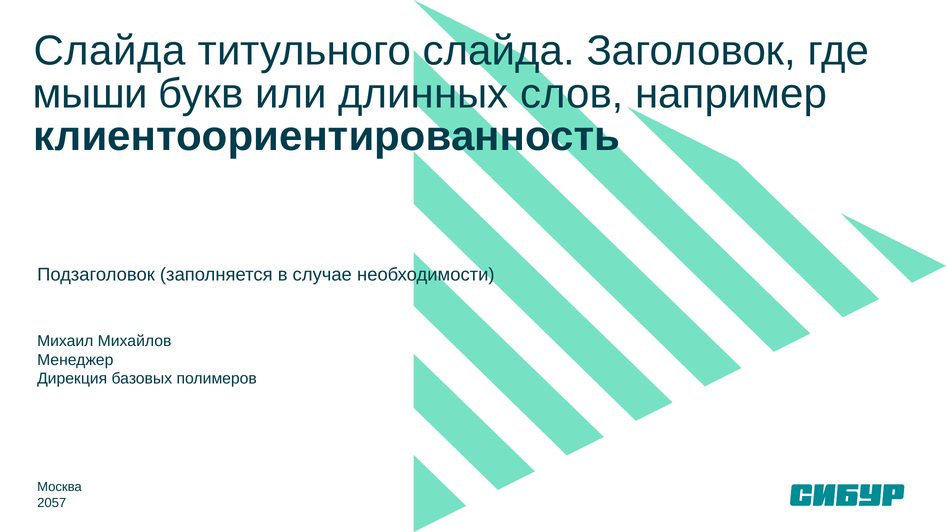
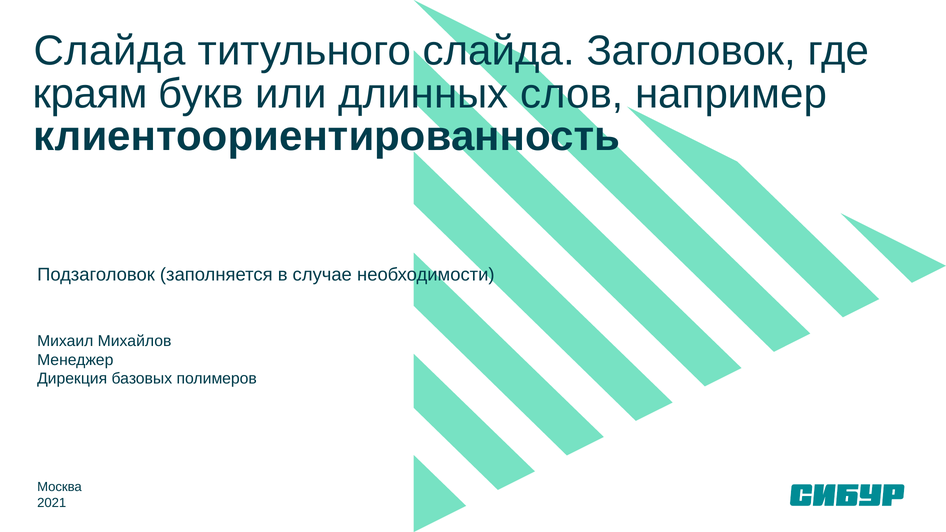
мыши: мыши -> краям (90, 94)
2057: 2057 -> 2021 (52, 503)
